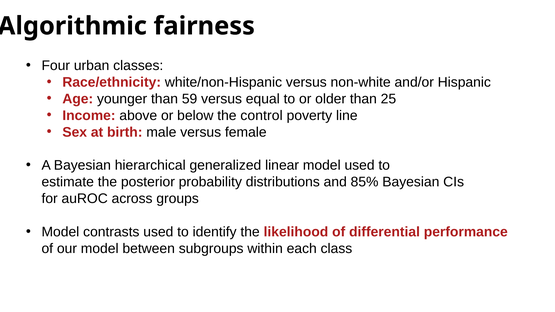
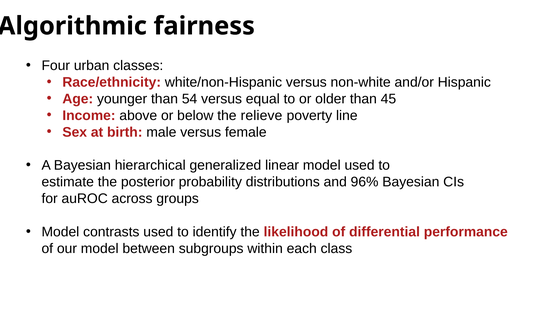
59: 59 -> 54 (190, 99)
25: 25 -> 45 (388, 99)
control: control -> relieve (262, 116)
85%: 85% -> 96% (365, 182)
